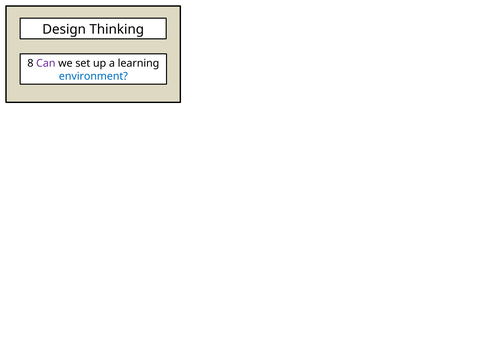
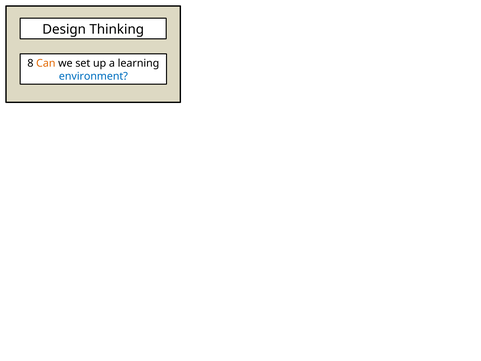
Can colour: purple -> orange (46, 63)
